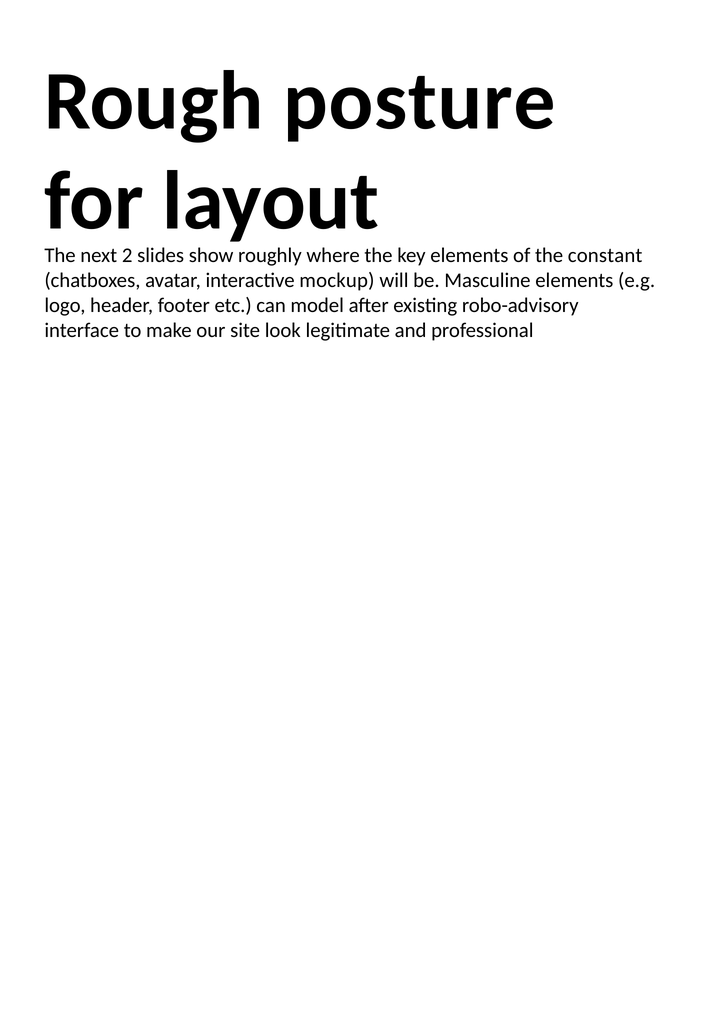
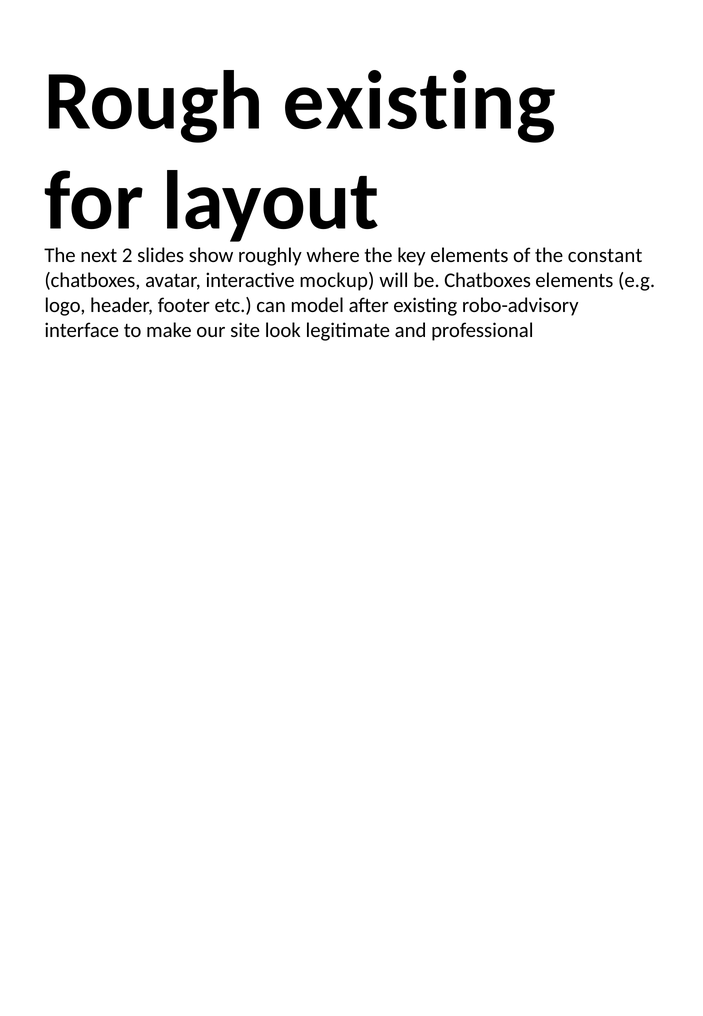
Rough posture: posture -> existing (419, 101)
be Masculine: Masculine -> Chatboxes (488, 280)
